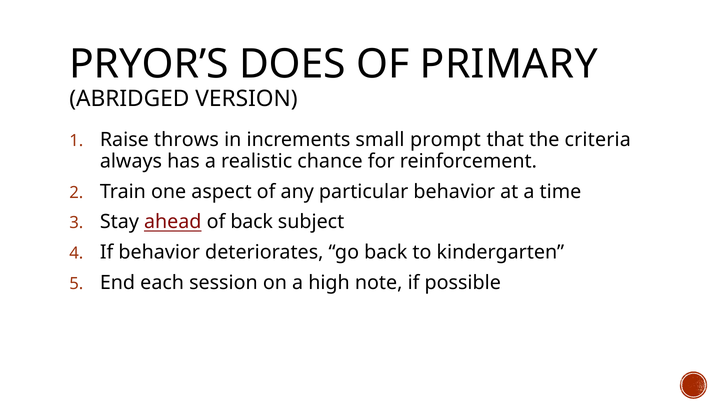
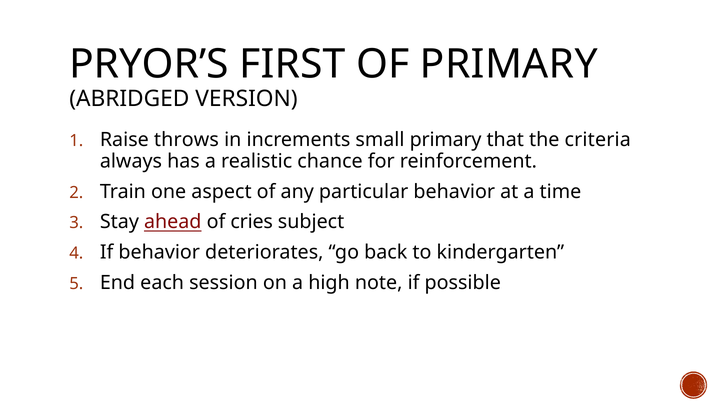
DOES: DOES -> FIRST (292, 64)
small prompt: prompt -> primary (446, 140)
of back: back -> cries (252, 222)
